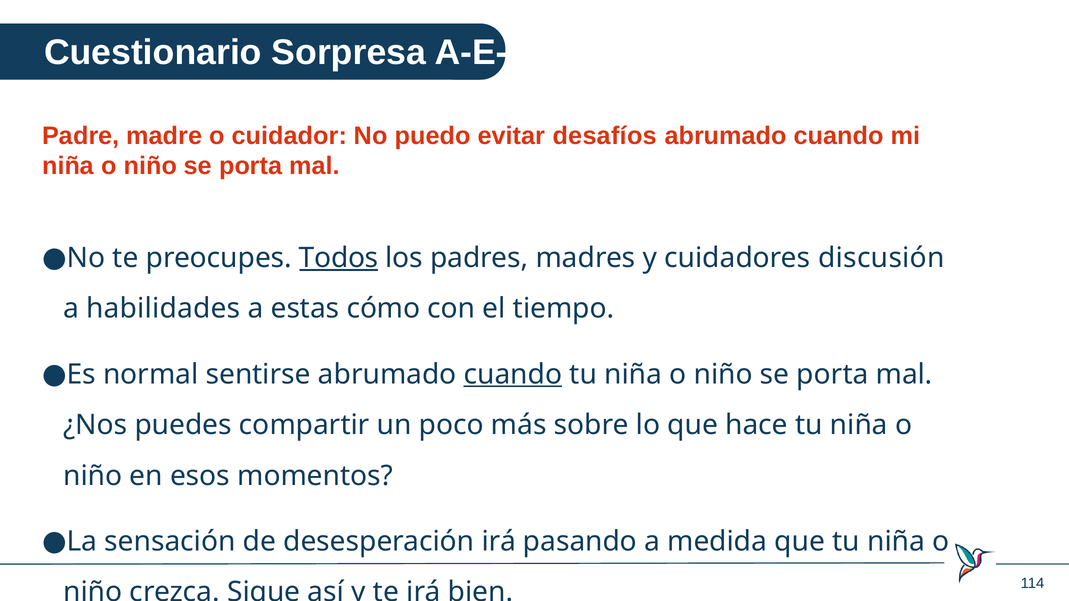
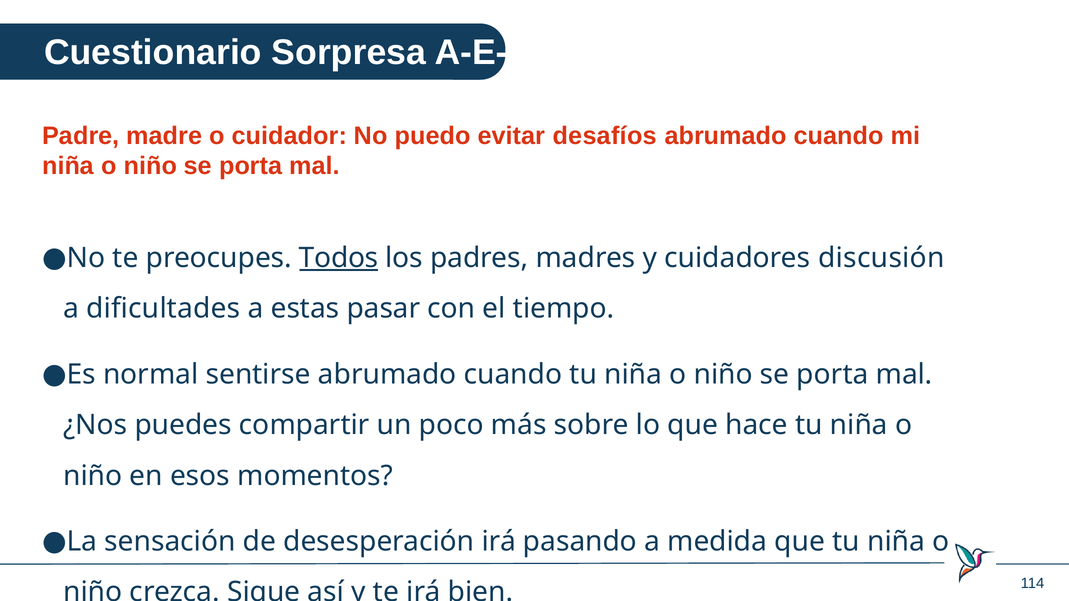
habilidades: habilidades -> dificultades (163, 309)
cómo: cómo -> pasar (383, 309)
cuando underline: present -> none (513, 374)
